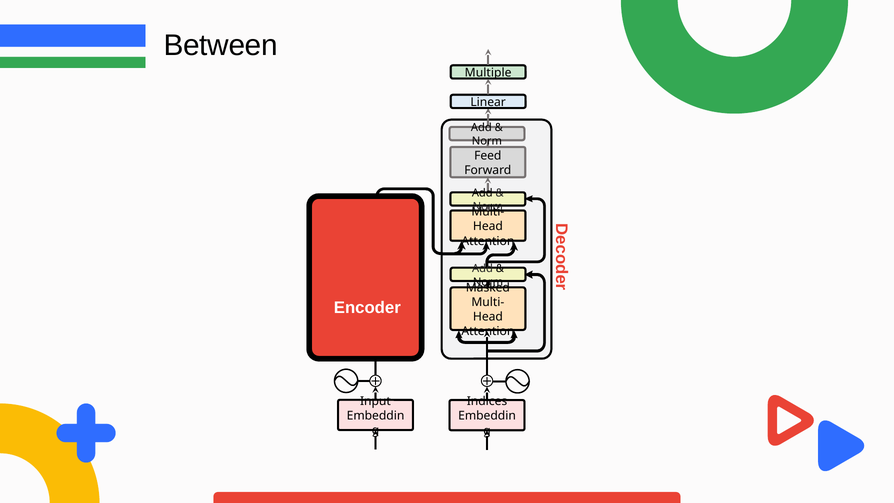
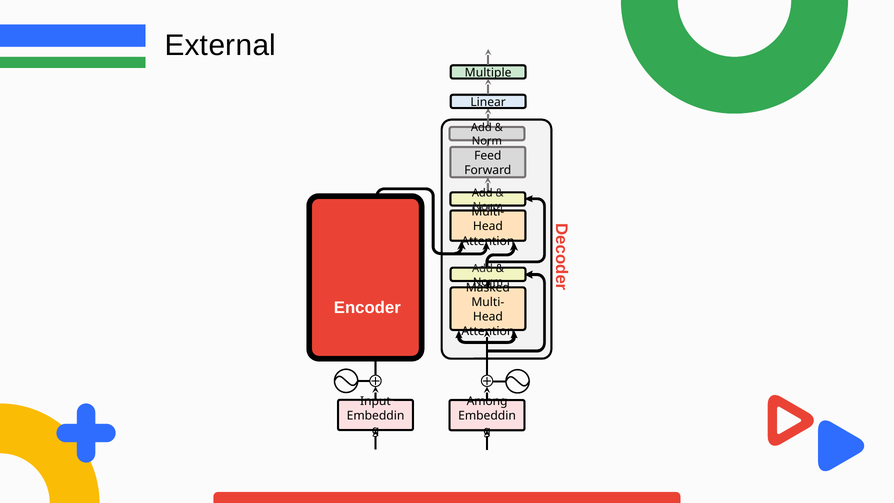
Between: Between -> External (220, 46)
Indices: Indices -> Among (487, 401)
